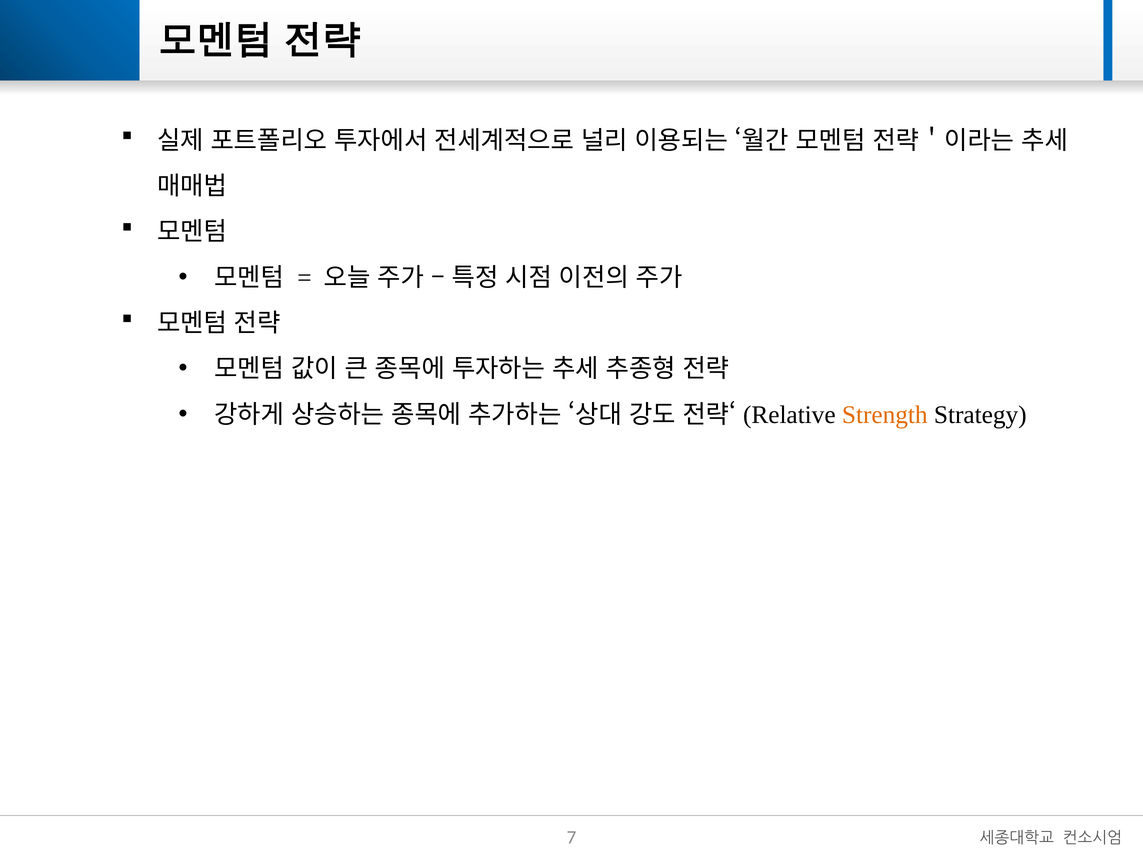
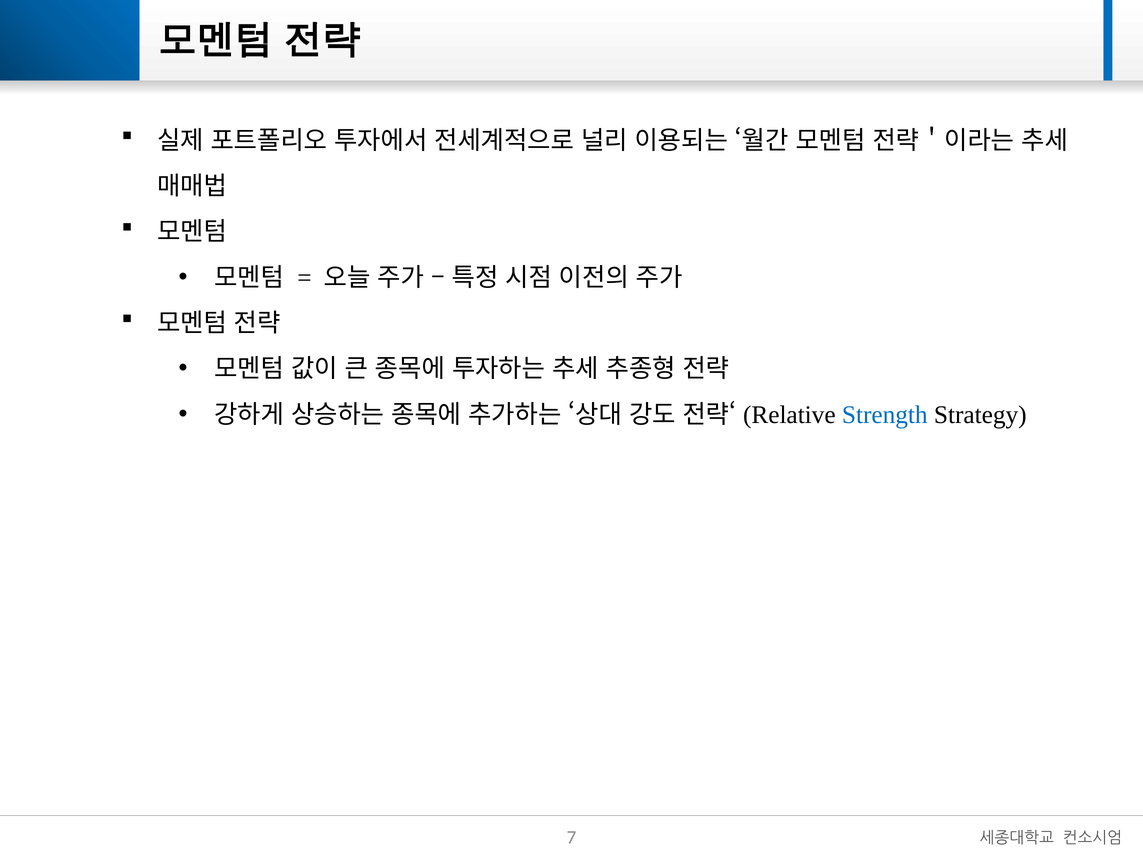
Strength colour: orange -> blue (885, 415)
